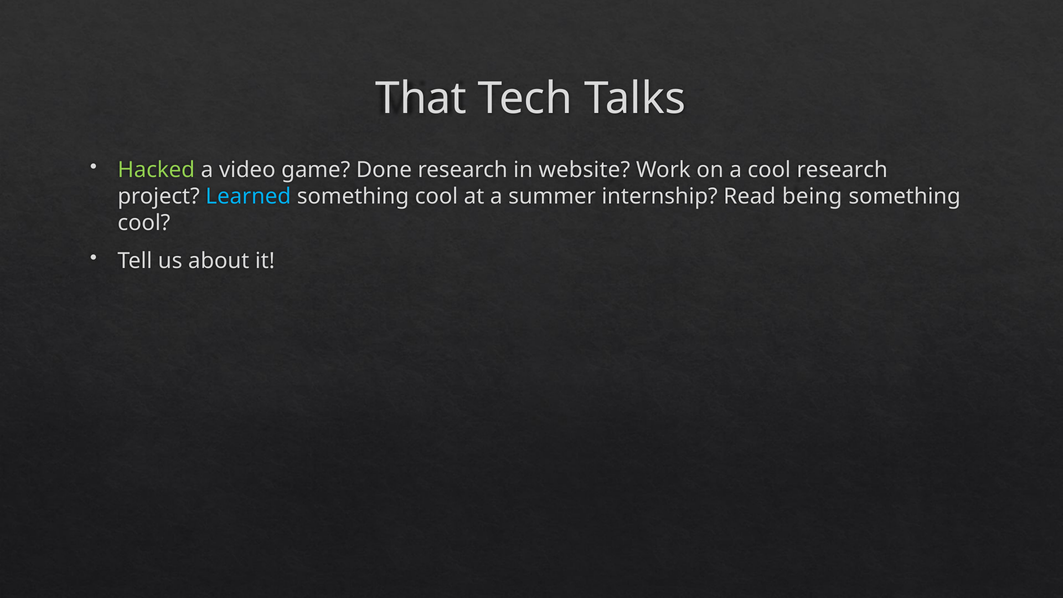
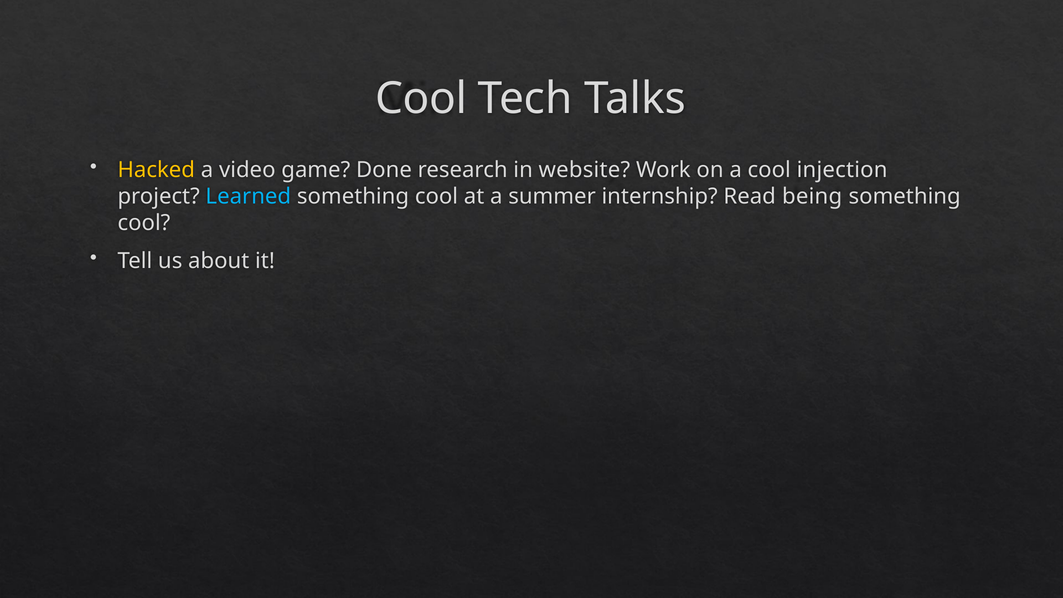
That: That -> Cool (421, 99)
Hacked colour: light green -> yellow (156, 170)
cool research: research -> injection (842, 170)
